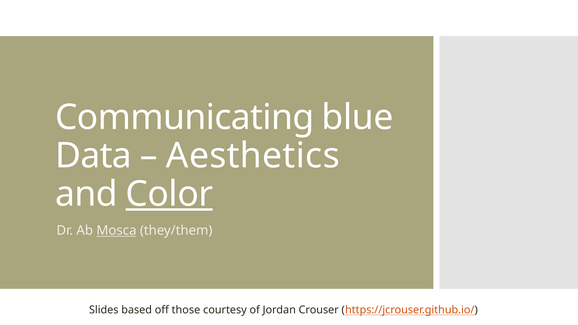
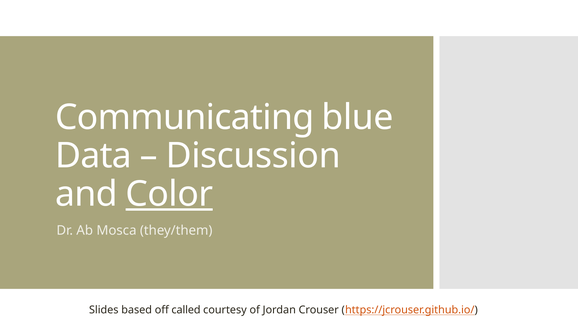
Aesthetics: Aesthetics -> Discussion (253, 156)
Mosca underline: present -> none (116, 231)
those: those -> called (186, 310)
